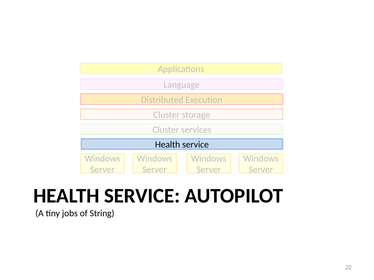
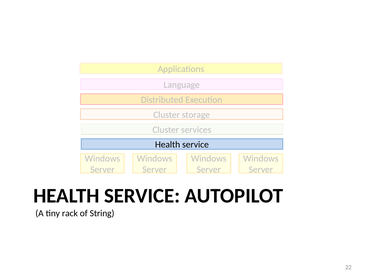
jobs: jobs -> rack (70, 214)
